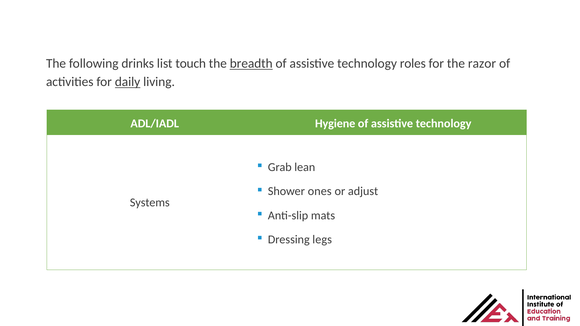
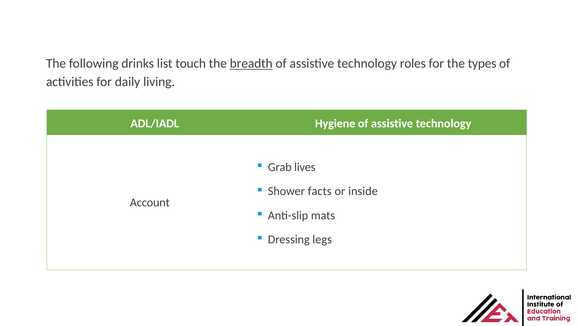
razor: razor -> types (482, 64)
daily underline: present -> none (128, 82)
lean: lean -> lives (305, 167)
ones: ones -> facts (320, 191)
adjust: adjust -> inside (363, 191)
Systems: Systems -> Account (150, 203)
